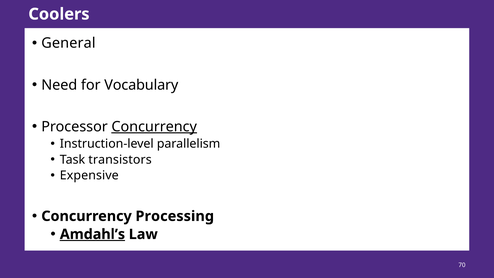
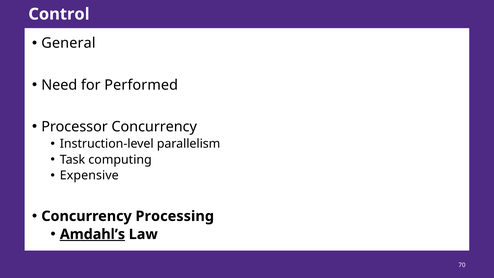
Coolers: Coolers -> Control (59, 14)
Vocabulary: Vocabulary -> Performed (141, 85)
Concurrency underline: present -> none (154, 127)
transistors: transistors -> computing (120, 160)
